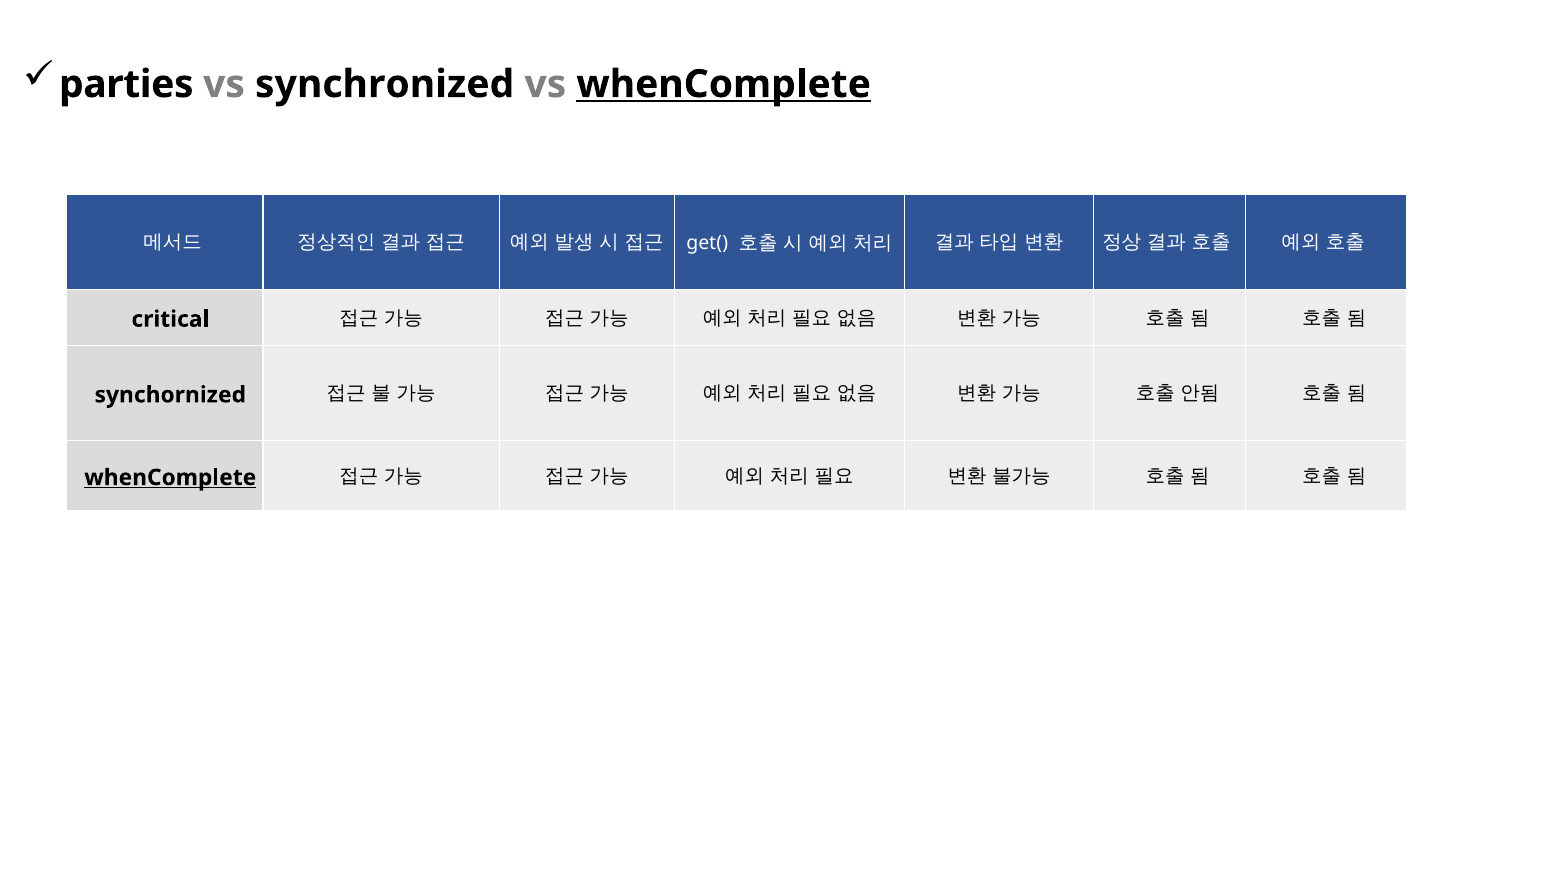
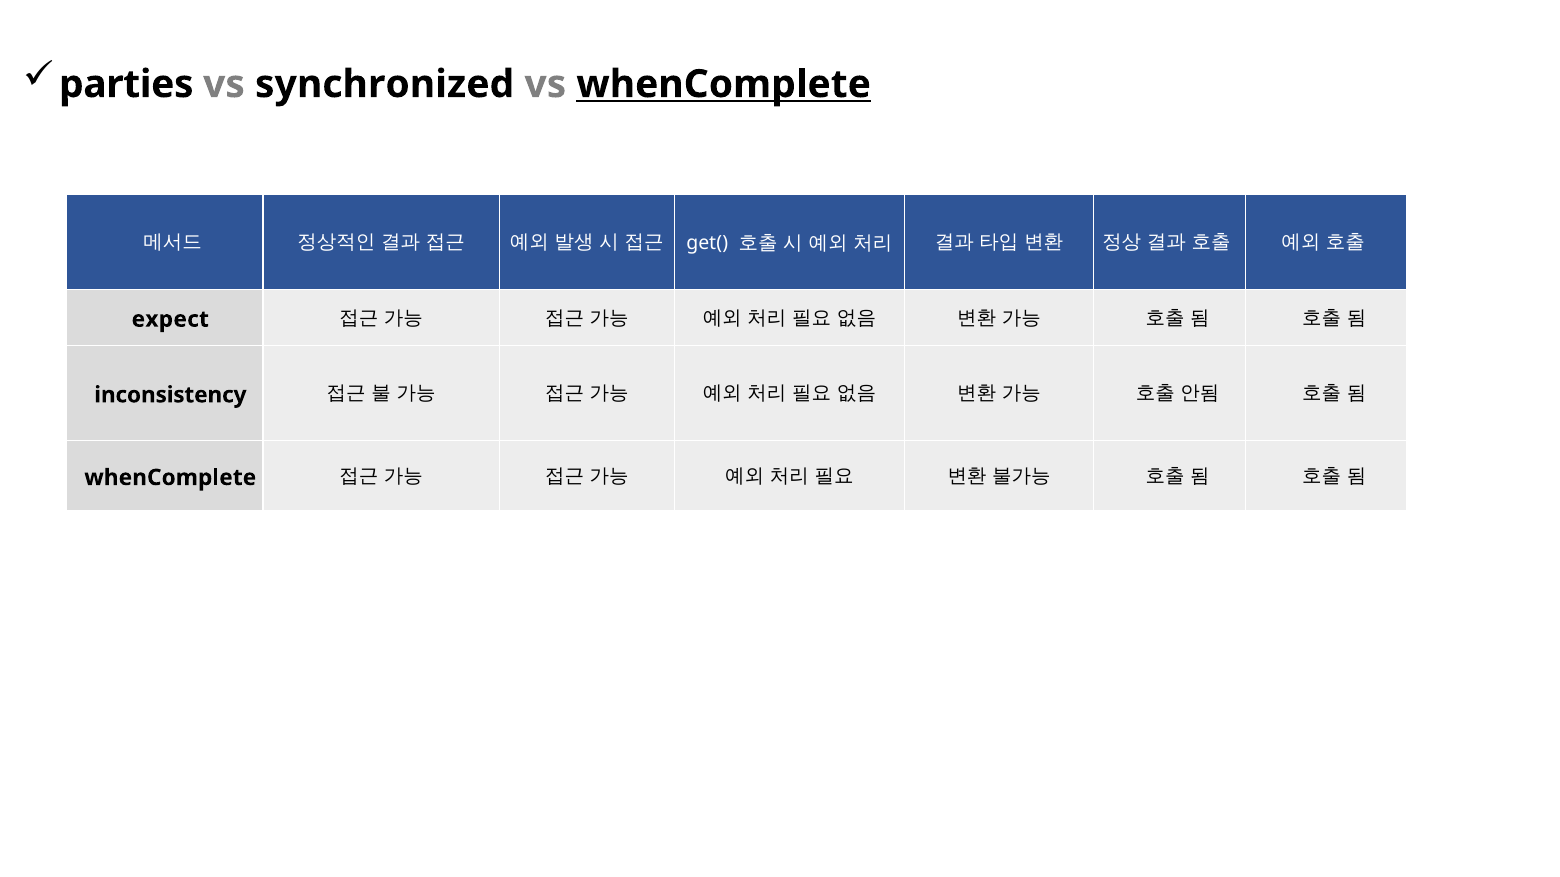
critical: critical -> expect (170, 319)
synchornized: synchornized -> inconsistency (170, 395)
whenComplete underline: present -> none (170, 478)
